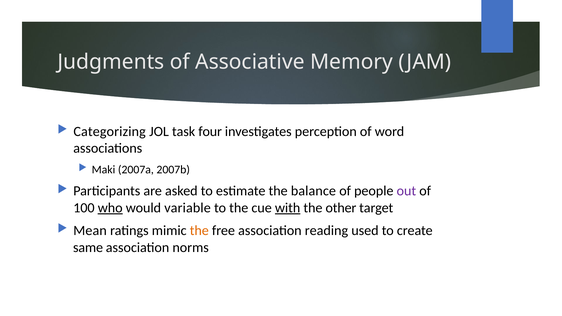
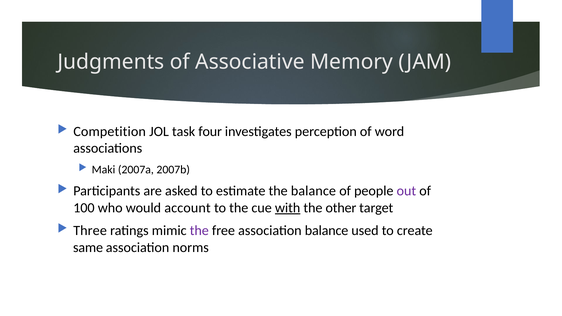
Categorizing: Categorizing -> Competition (110, 132)
who underline: present -> none (110, 208)
variable: variable -> account (187, 208)
Mean: Mean -> Three (90, 231)
the colour: orange -> purple (199, 231)
association reading: reading -> balance (327, 231)
